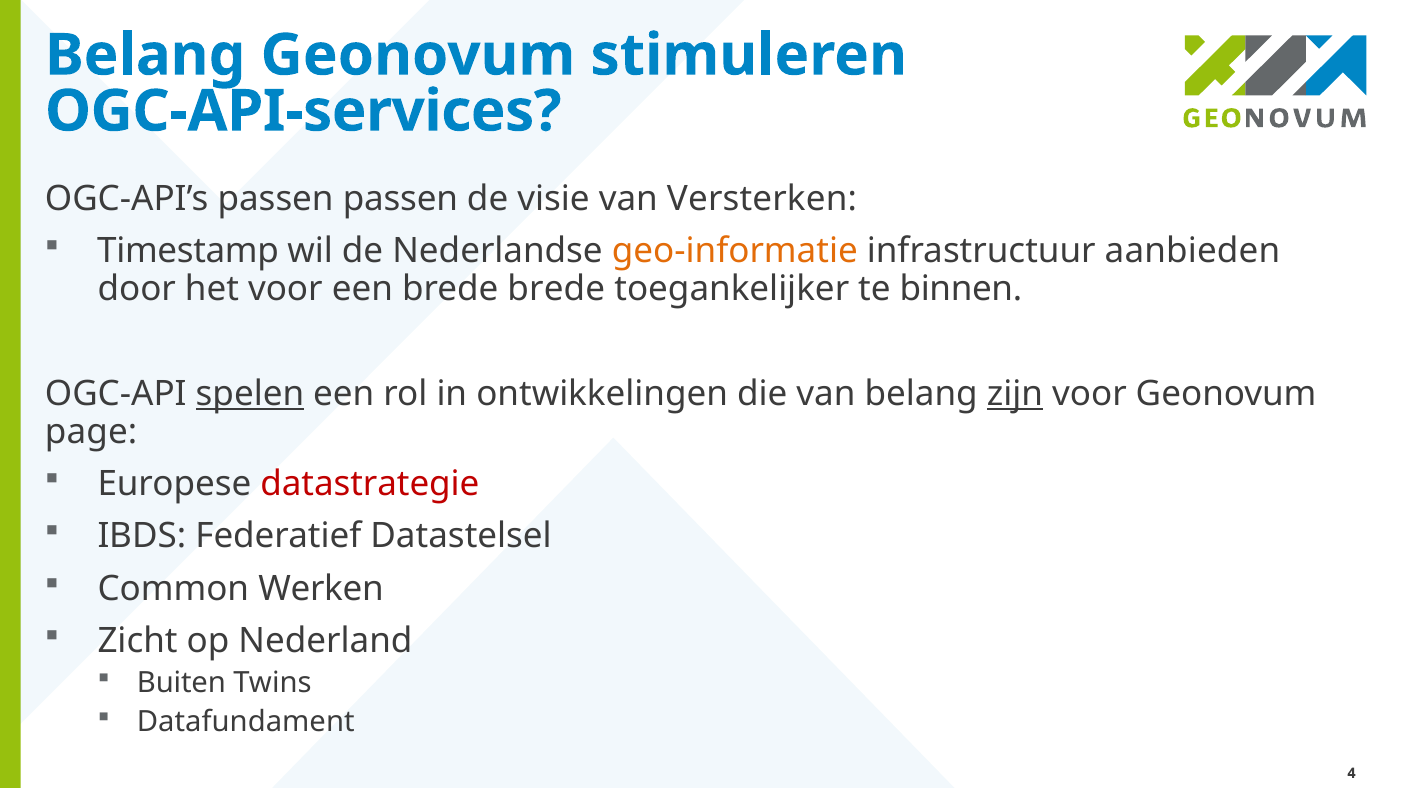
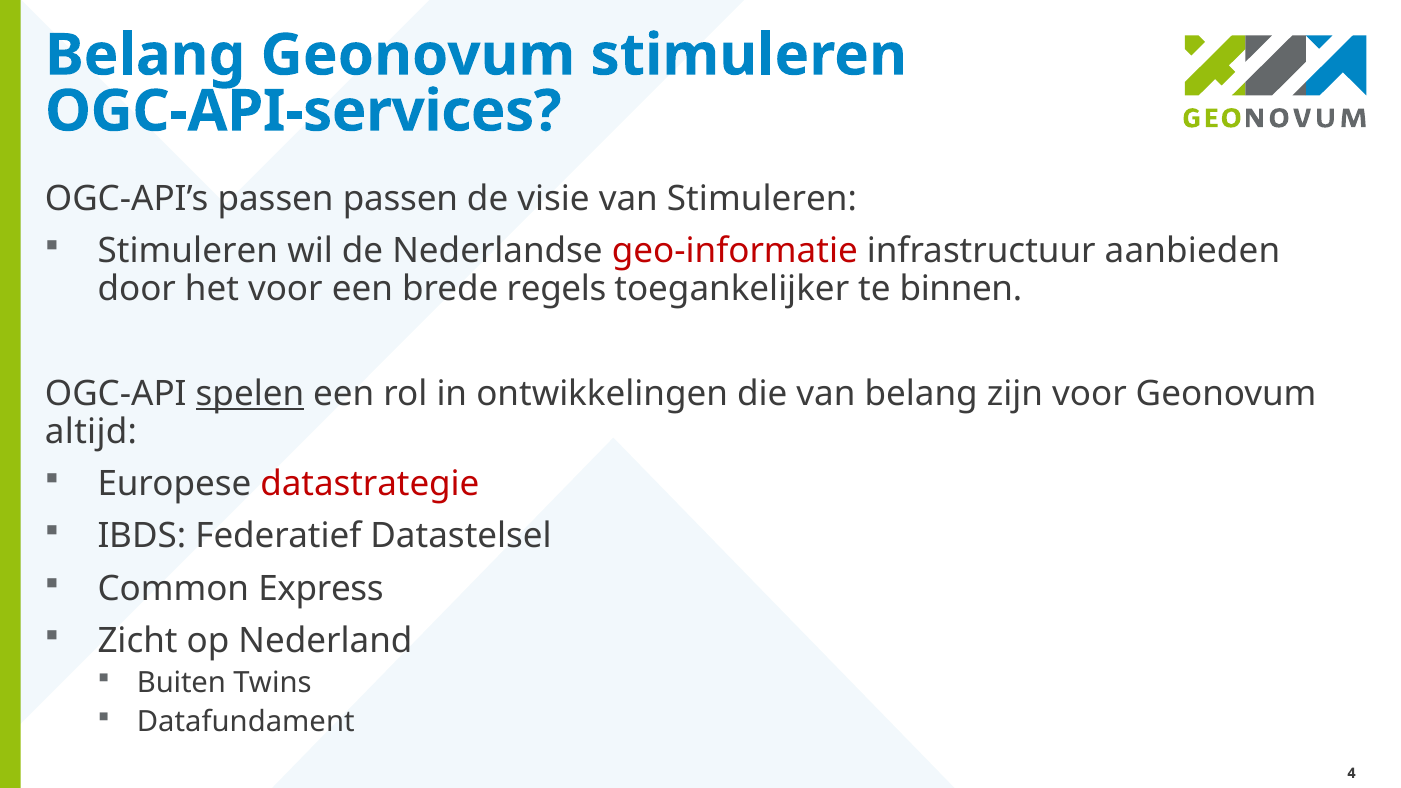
van Versterken: Versterken -> Stimuleren (762, 199)
Timestamp: Timestamp -> Stimuleren (188, 251)
geo-informatie colour: orange -> red (735, 251)
brede brede: brede -> regels (557, 289)
zijn underline: present -> none (1015, 394)
page: page -> altijd (91, 432)
Werken: Werken -> Express (321, 589)
